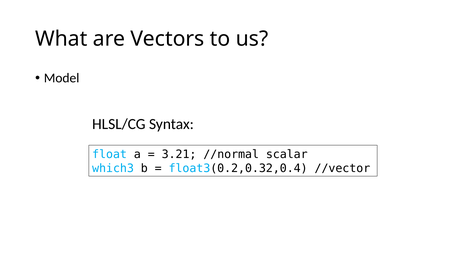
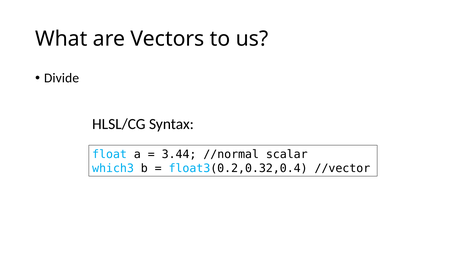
Model: Model -> Divide (62, 78)
3.21: 3.21 -> 3.44 (179, 154)
